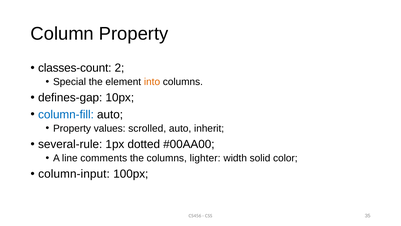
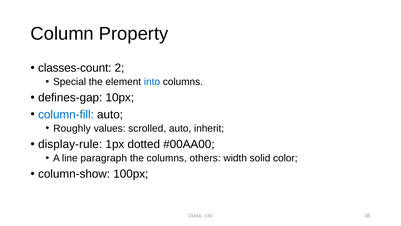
into colour: orange -> blue (152, 82)
Property: Property -> Roughly (72, 128)
several-rule: several-rule -> display-rule (70, 144)
comments: comments -> paragraph (104, 158)
lighter: lighter -> others (205, 158)
column-input: column-input -> column-show (74, 174)
